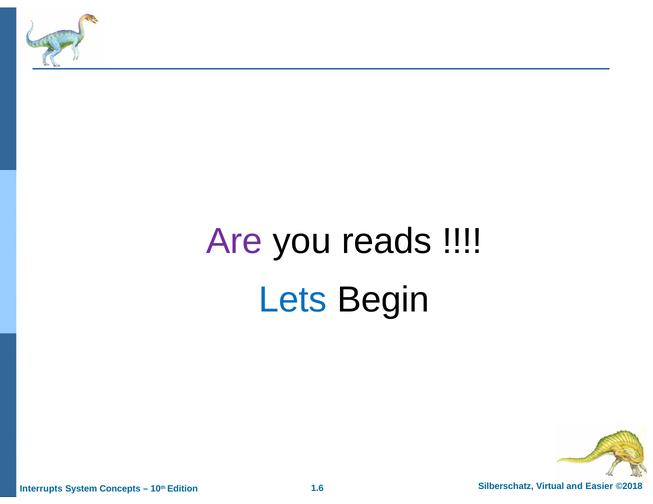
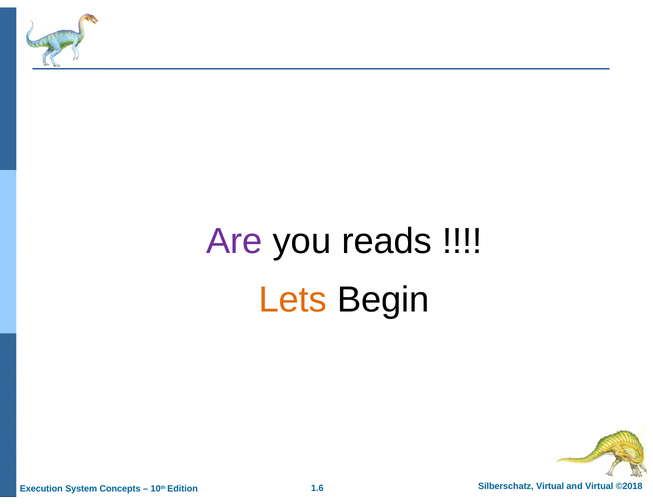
Lets colour: blue -> orange (293, 300)
and Easier: Easier -> Virtual (599, 487)
Interrupts: Interrupts -> Execution (41, 489)
